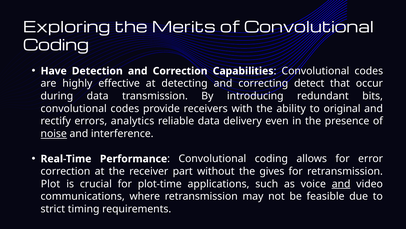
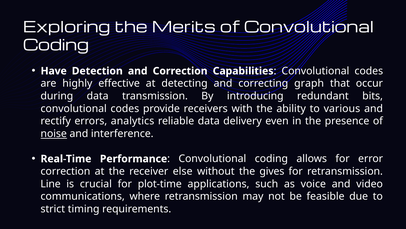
detect: detect -> graph (309, 83)
original: original -> various (342, 108)
part: part -> else (183, 171)
Plot: Plot -> Line (51, 183)
and underline: present -> none (341, 183)
